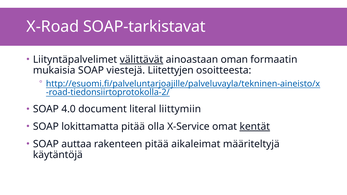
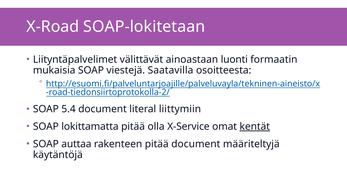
SOAP-tarkistavat: SOAP-tarkistavat -> SOAP-lokitetaan (144, 27)
välittävät underline: present -> none (141, 60)
oman: oman -> luonti (234, 60)
Liitettyjen: Liitettyjen -> Saatavilla (171, 70)
4.0: 4.0 -> 5.4 (69, 109)
pitää aikaleimat: aikaleimat -> document (196, 144)
